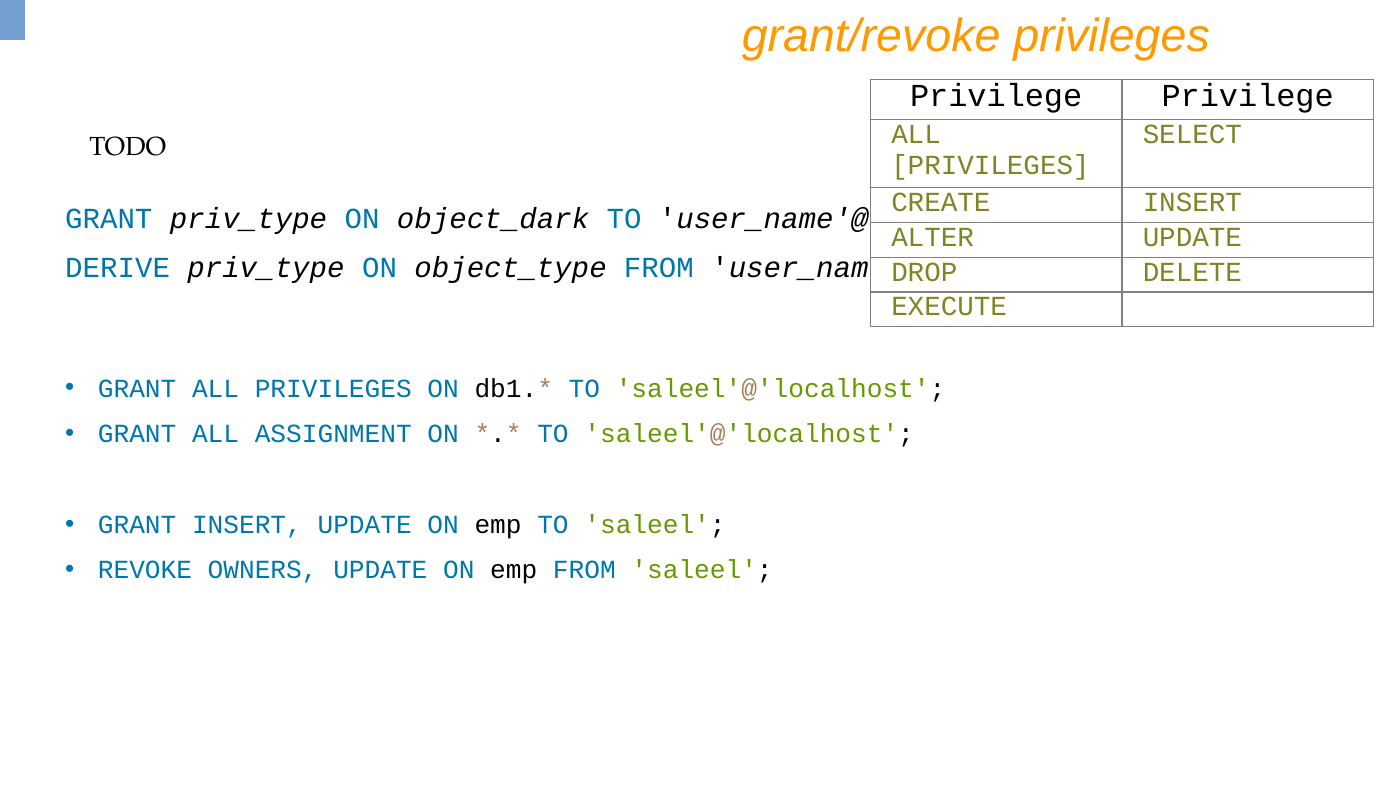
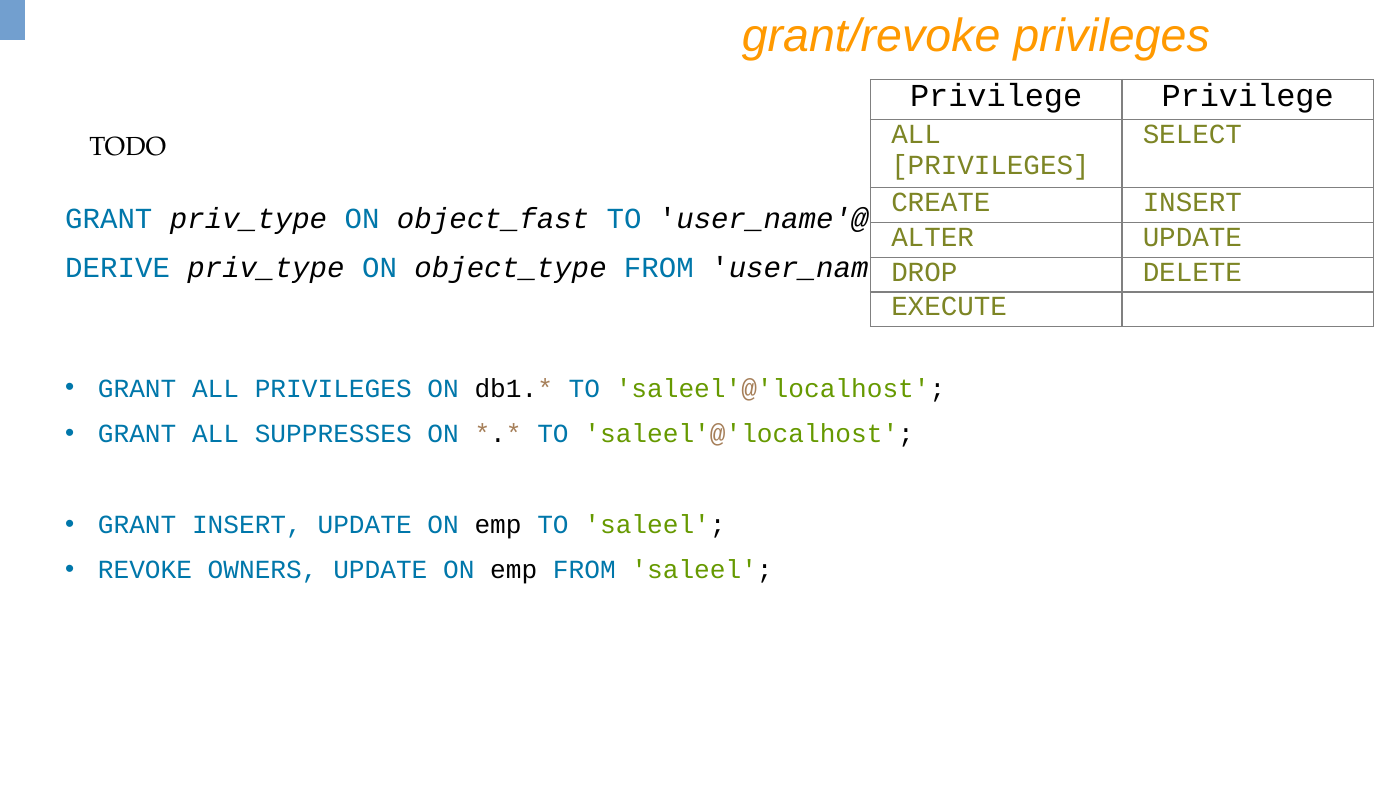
object_dark: object_dark -> object_fast (493, 219)
ASSIGNMENT: ASSIGNMENT -> SUPPRESSES (333, 434)
